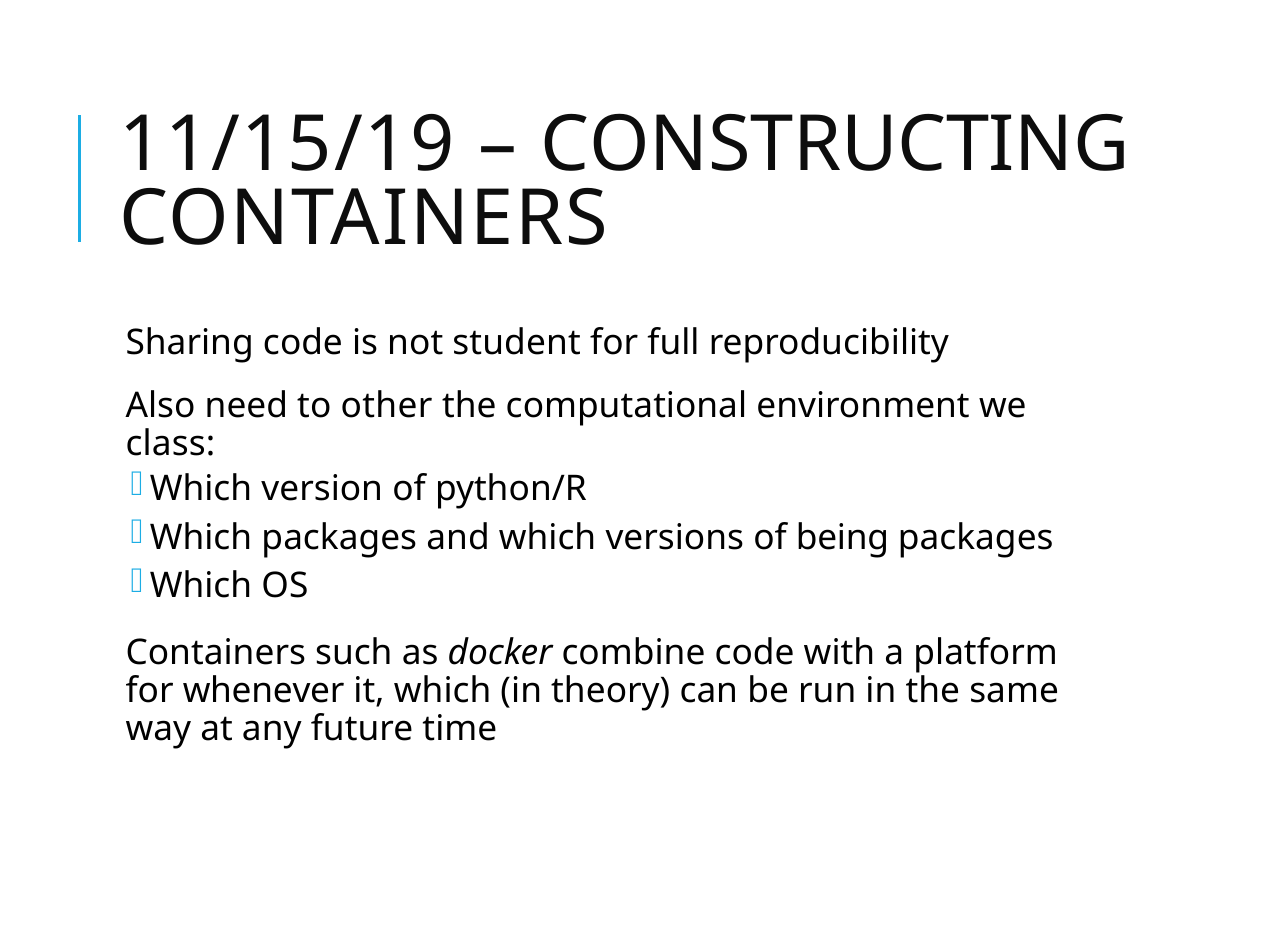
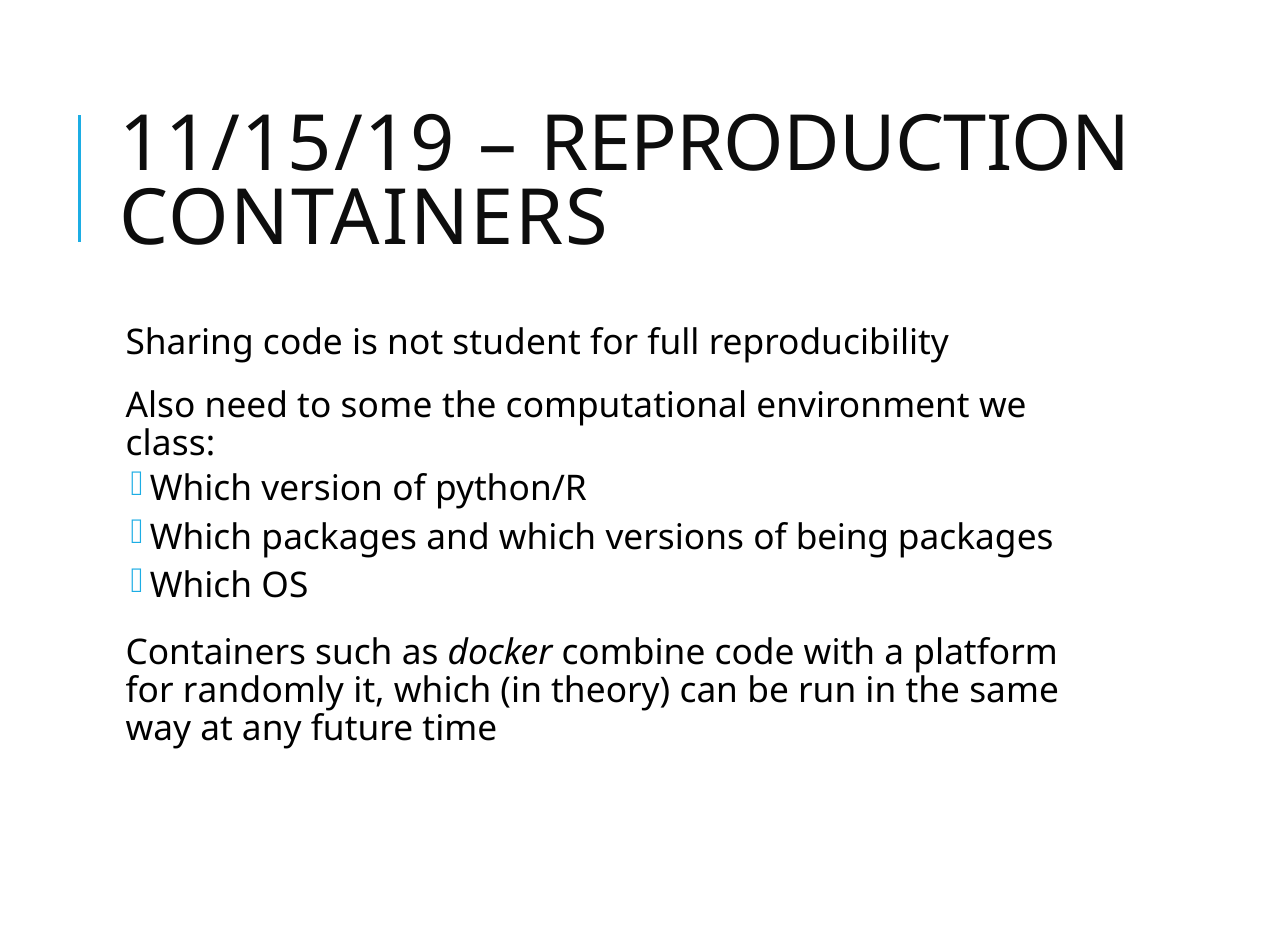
CONSTRUCTING: CONSTRUCTING -> REPRODUCTION (835, 145)
other: other -> some (387, 405)
whenever: whenever -> randomly (263, 690)
